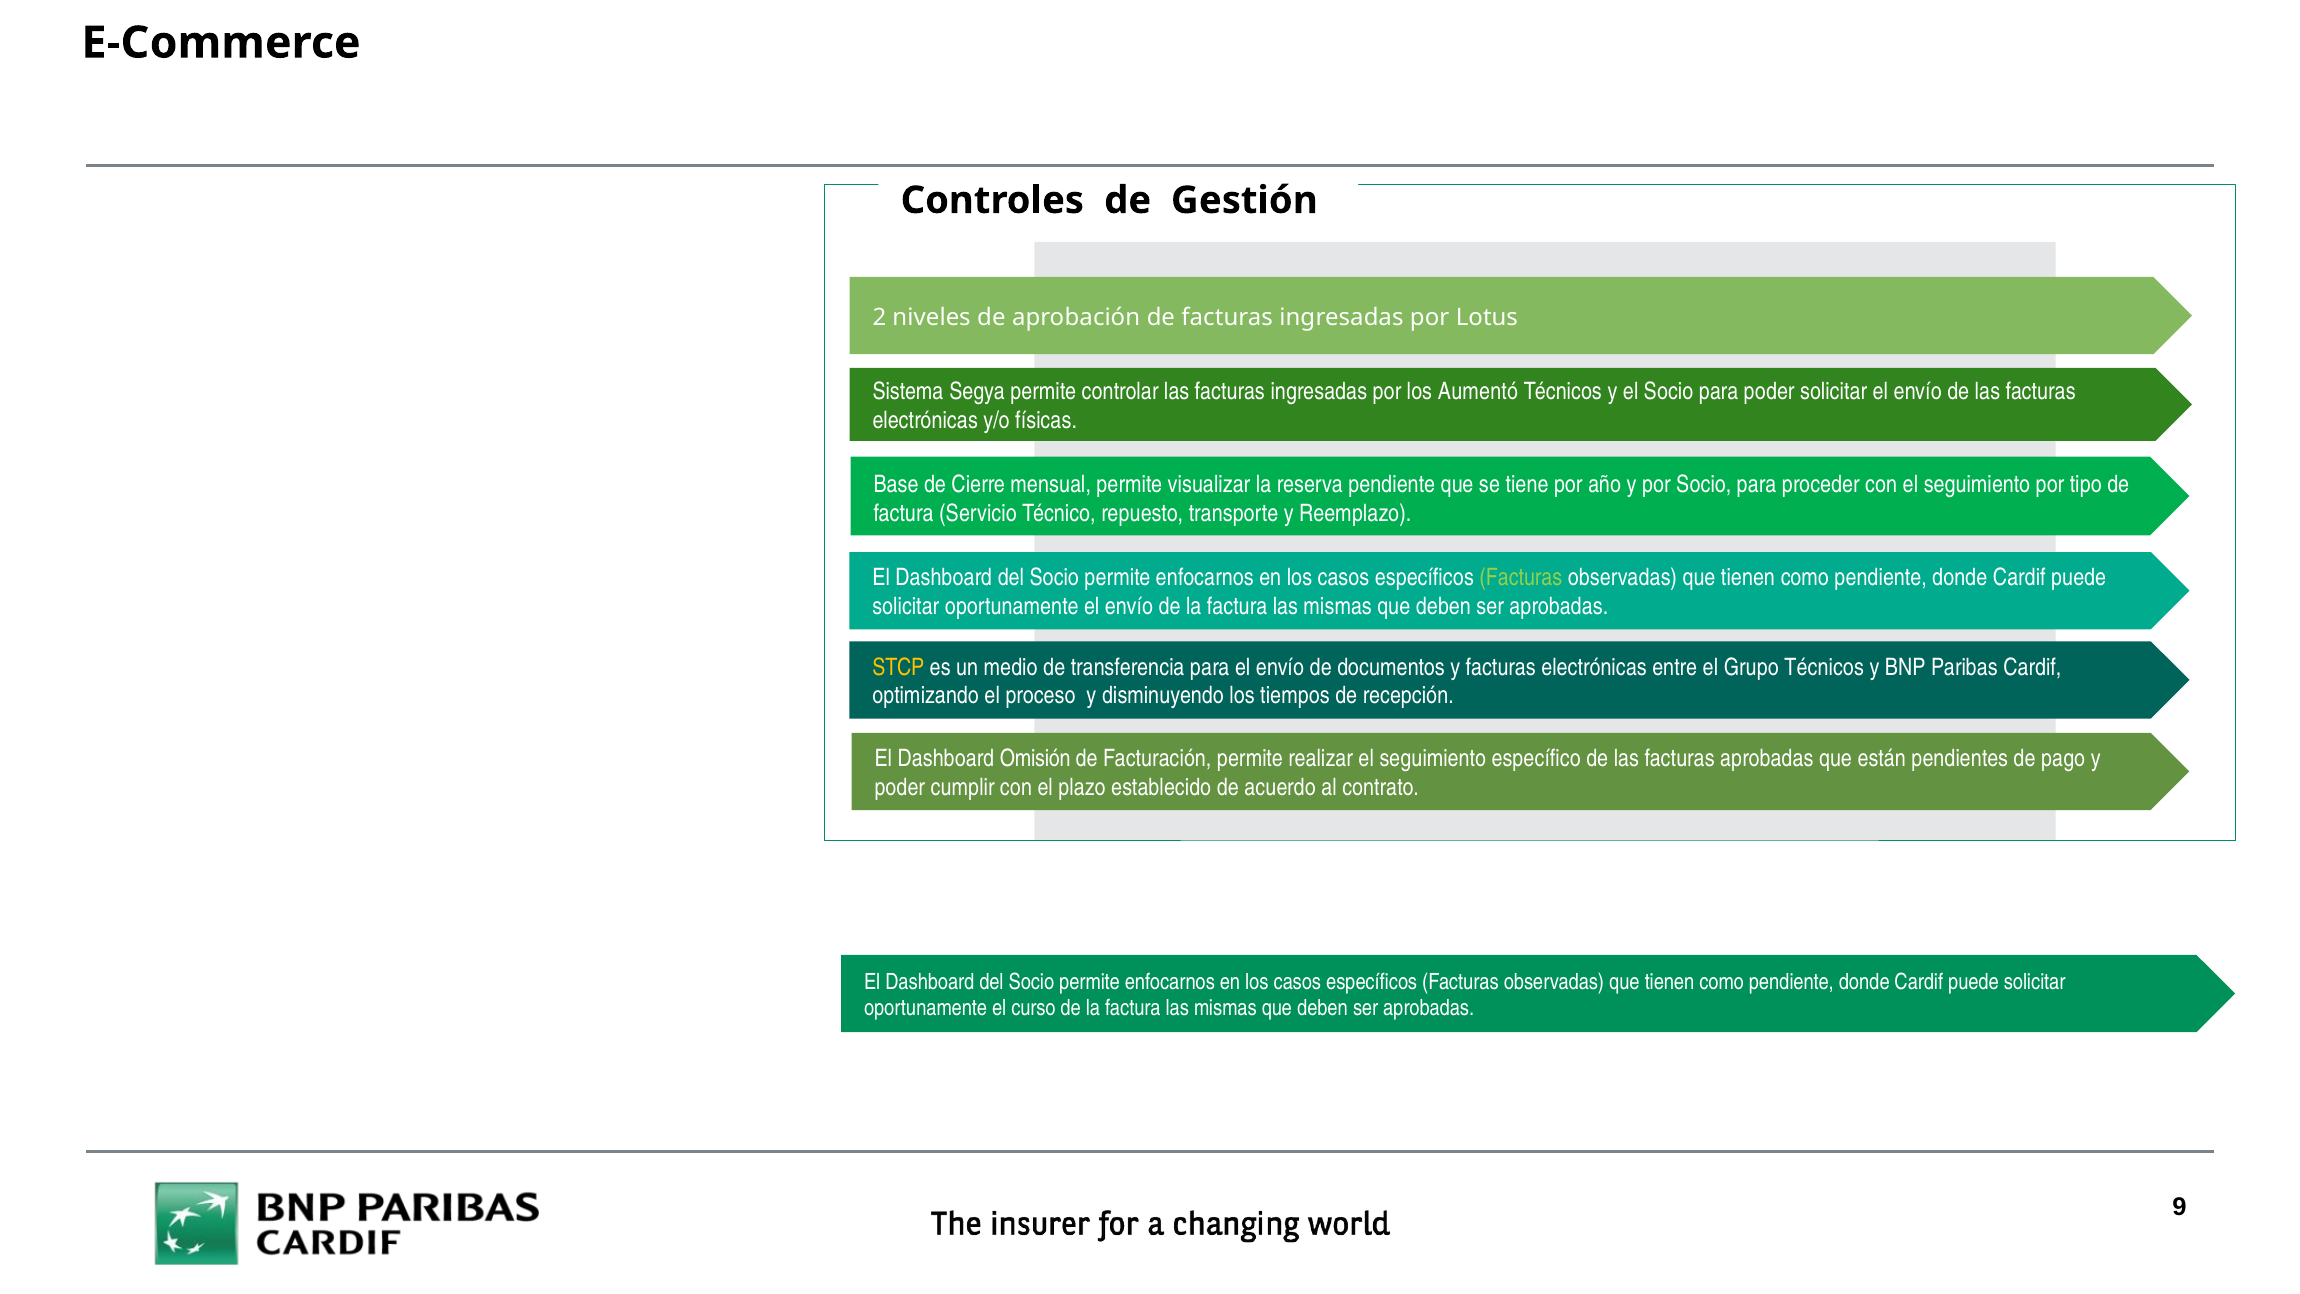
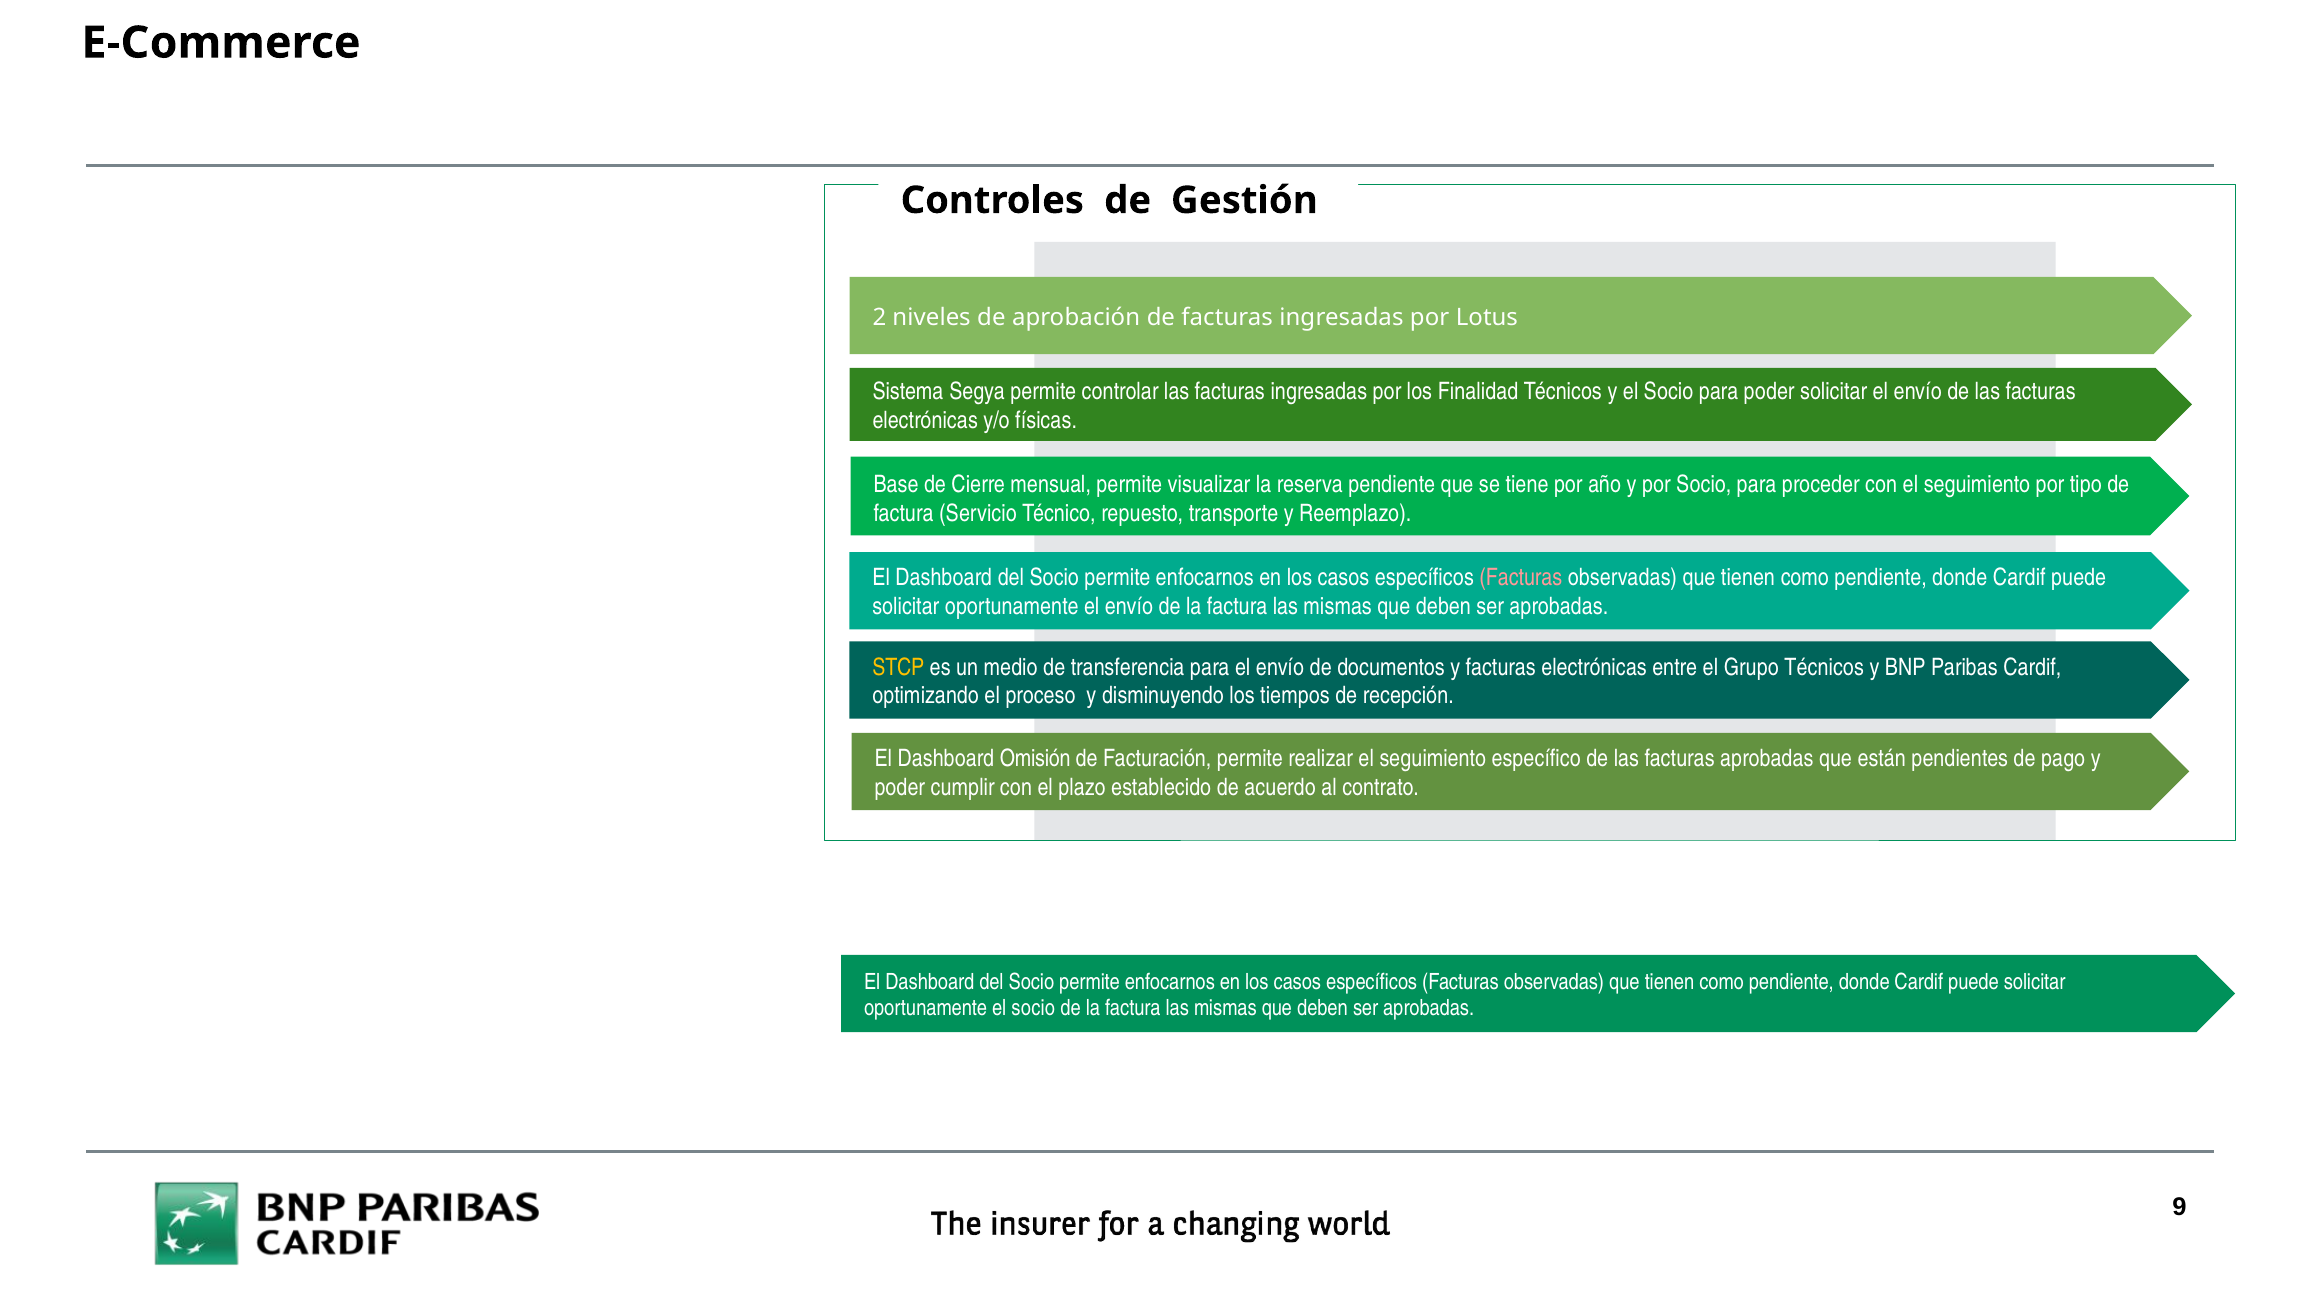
Aumentó: Aumentó -> Finalidad (1478, 392)
Facturas colour: light green -> pink (1521, 578)
oportunamente el curso: curso -> socio (1033, 1008)
